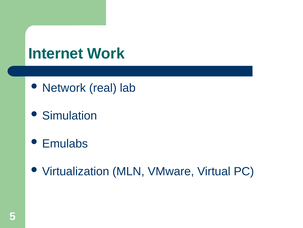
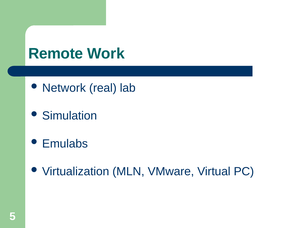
Internet: Internet -> Remote (56, 53)
